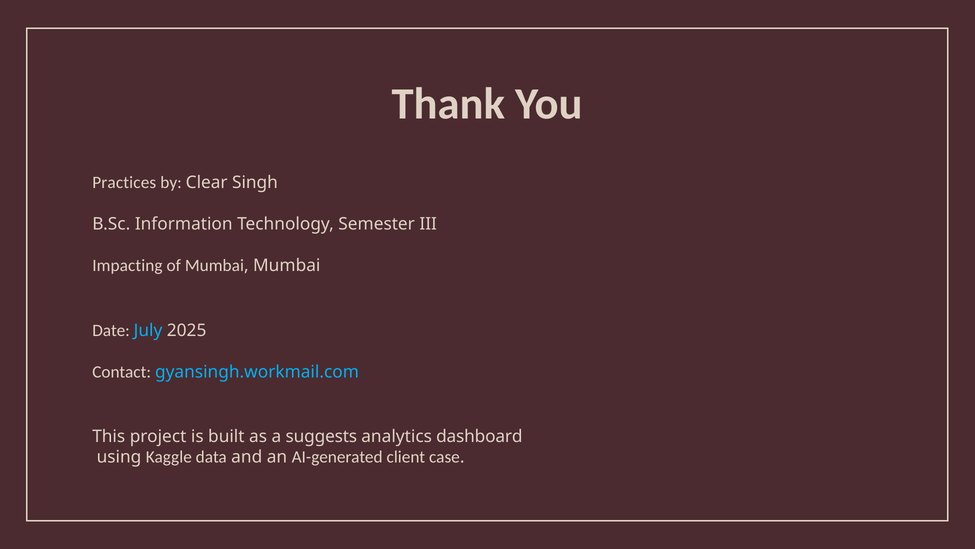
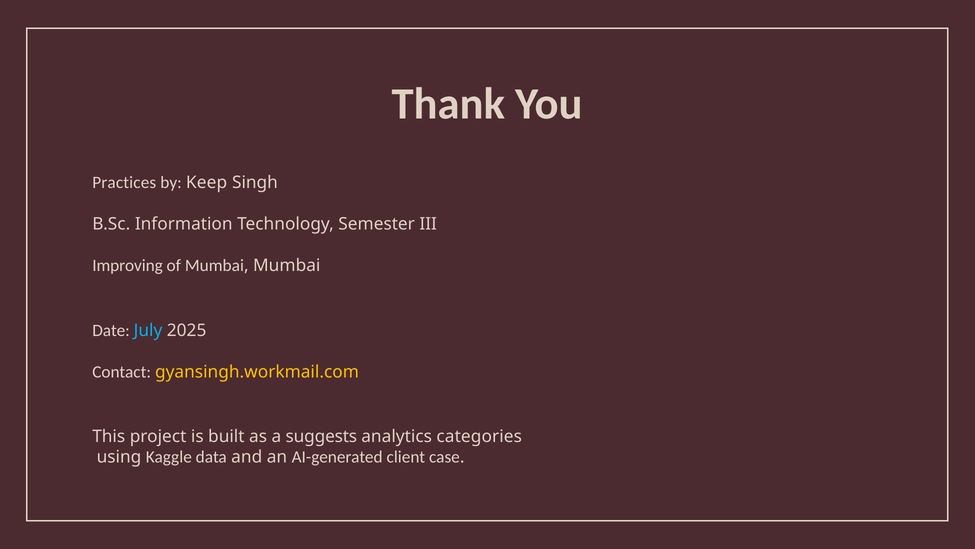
Clear: Clear -> Keep (207, 182)
Impacting: Impacting -> Improving (128, 265)
gyansingh.workmail.com colour: light blue -> yellow (257, 371)
dashboard: dashboard -> categories (479, 436)
